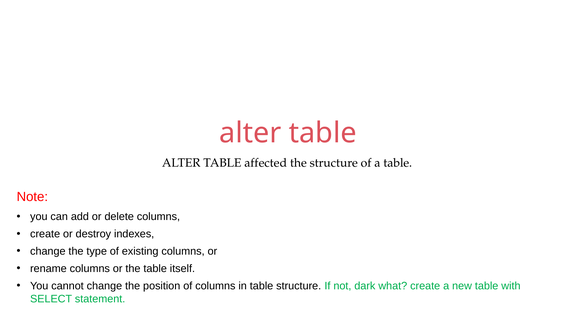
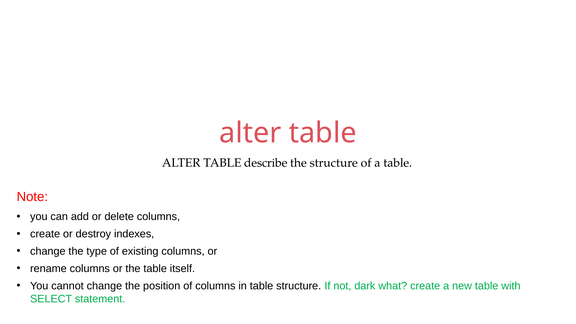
affected: affected -> describe (266, 163)
